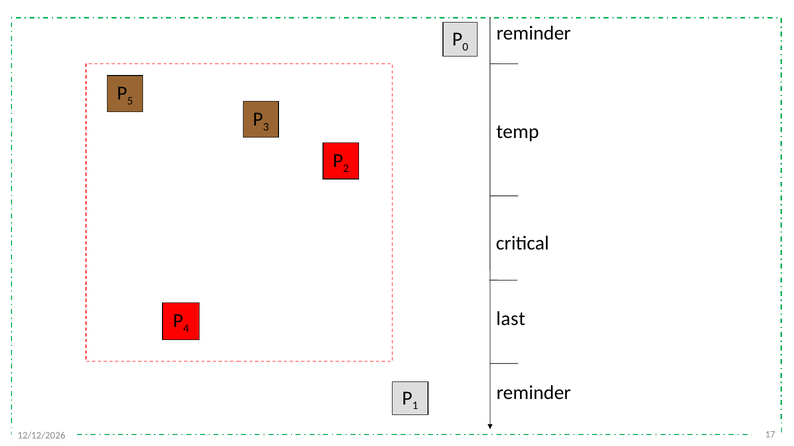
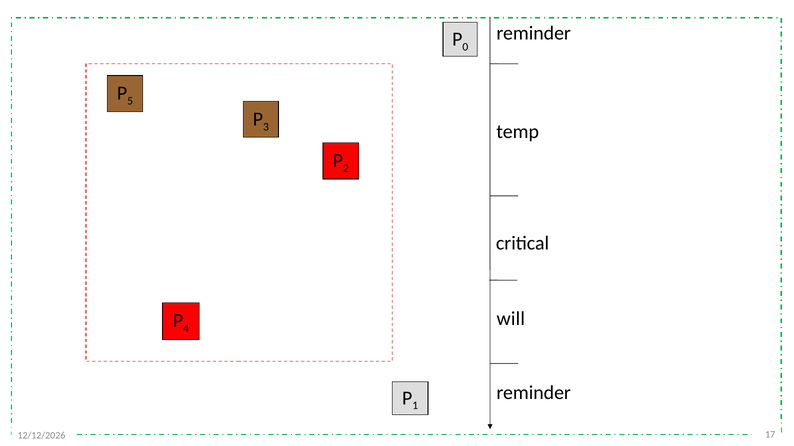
last: last -> will (511, 319)
